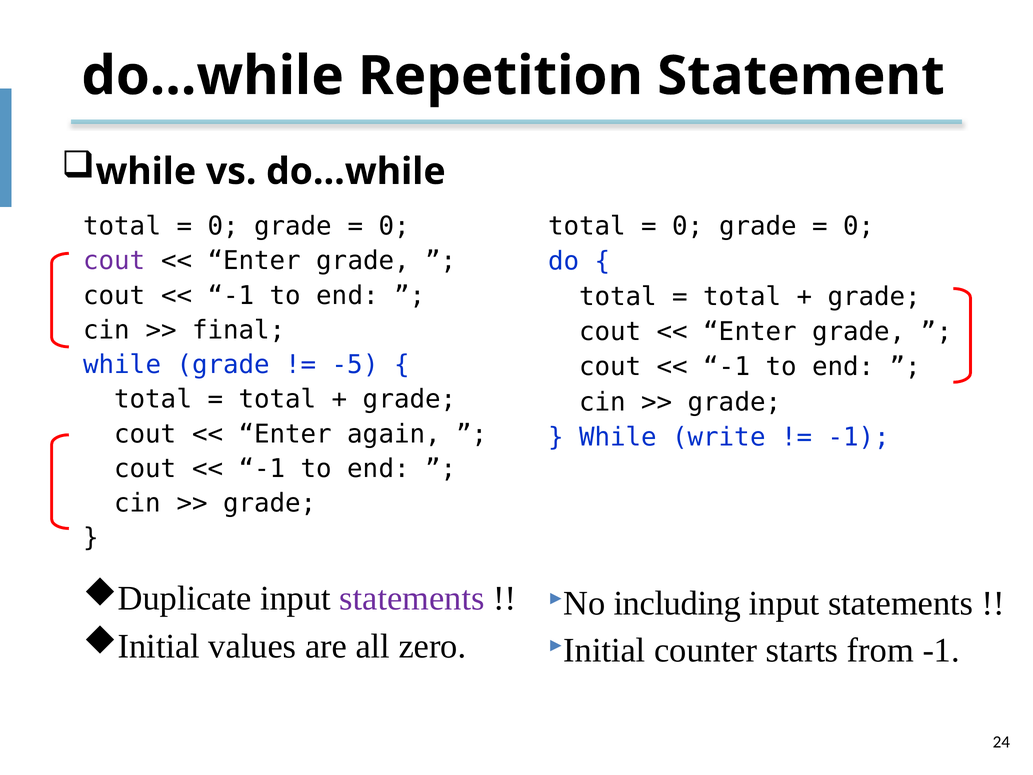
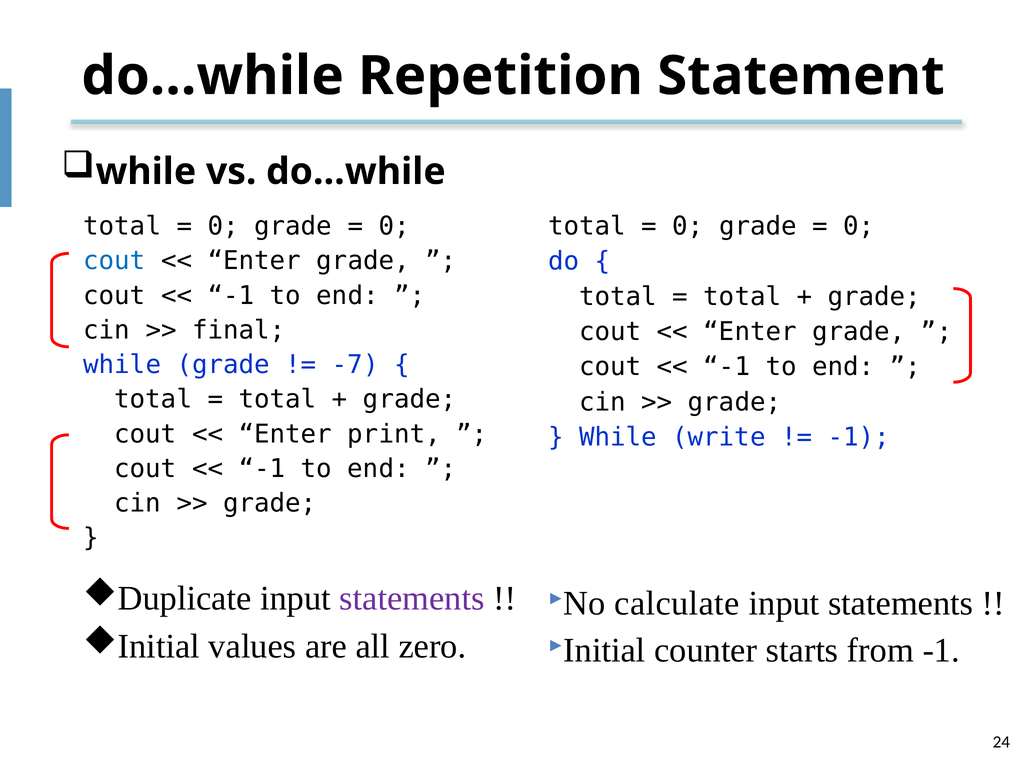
cout colour: purple -> blue (114, 261)
-5: -5 -> -7 (355, 365)
again: again -> print (394, 434)
including: including -> calculate (677, 603)
